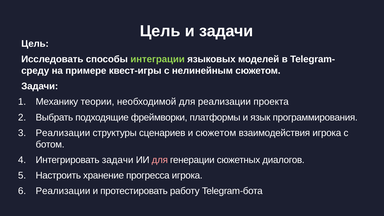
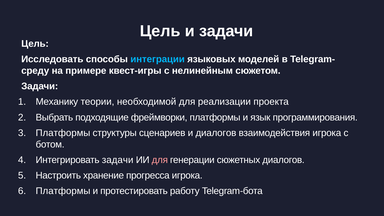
интеграции colour: light green -> light blue (158, 59)
Реализации: Реализации -> Платформы (63, 133)
и сюжетом: сюжетом -> диалогов (216, 133)
Реализации: Реализации -> Платформы (63, 191)
